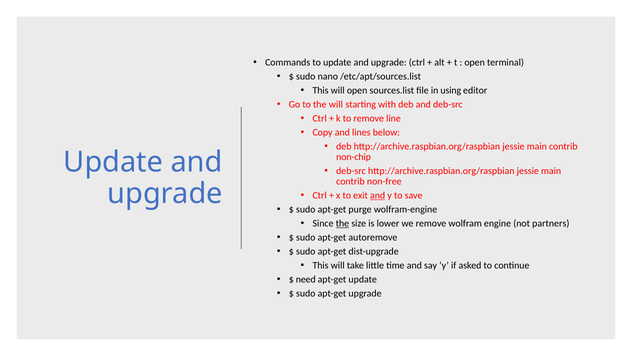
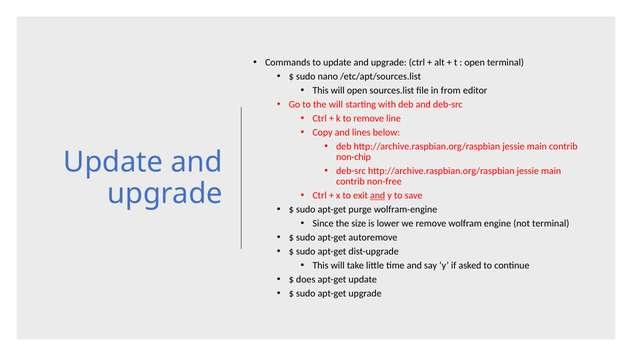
using: using -> from (451, 90)
the underline: present -> none (342, 223)
not partners: partners -> terminal (551, 223)
need: need -> does (306, 279)
